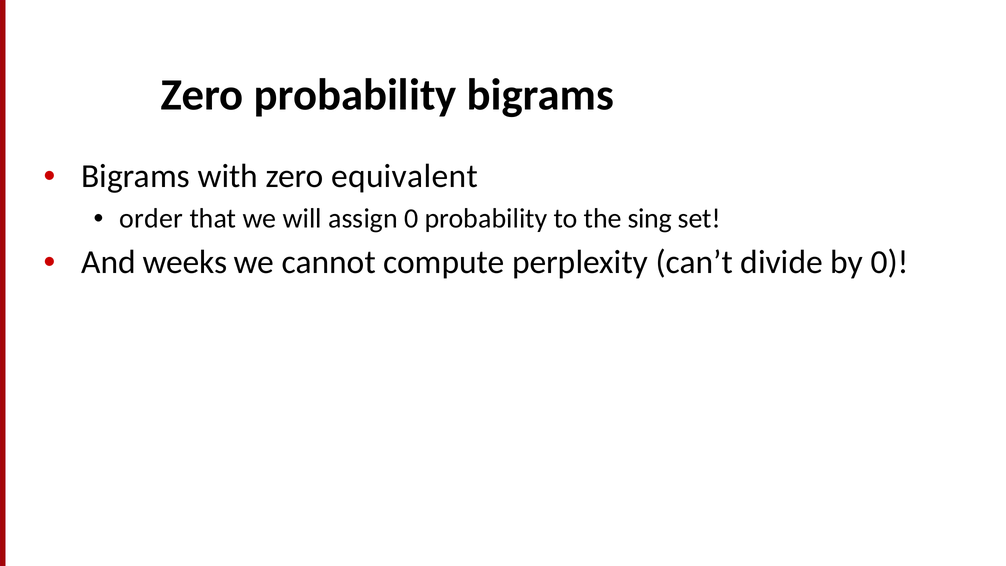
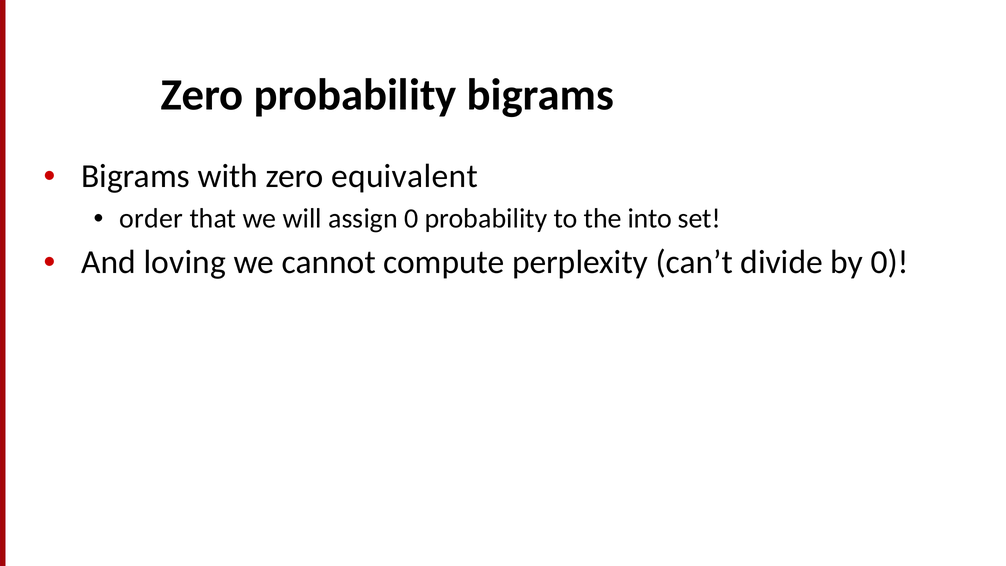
sing: sing -> into (650, 218)
weeks: weeks -> loving (185, 262)
